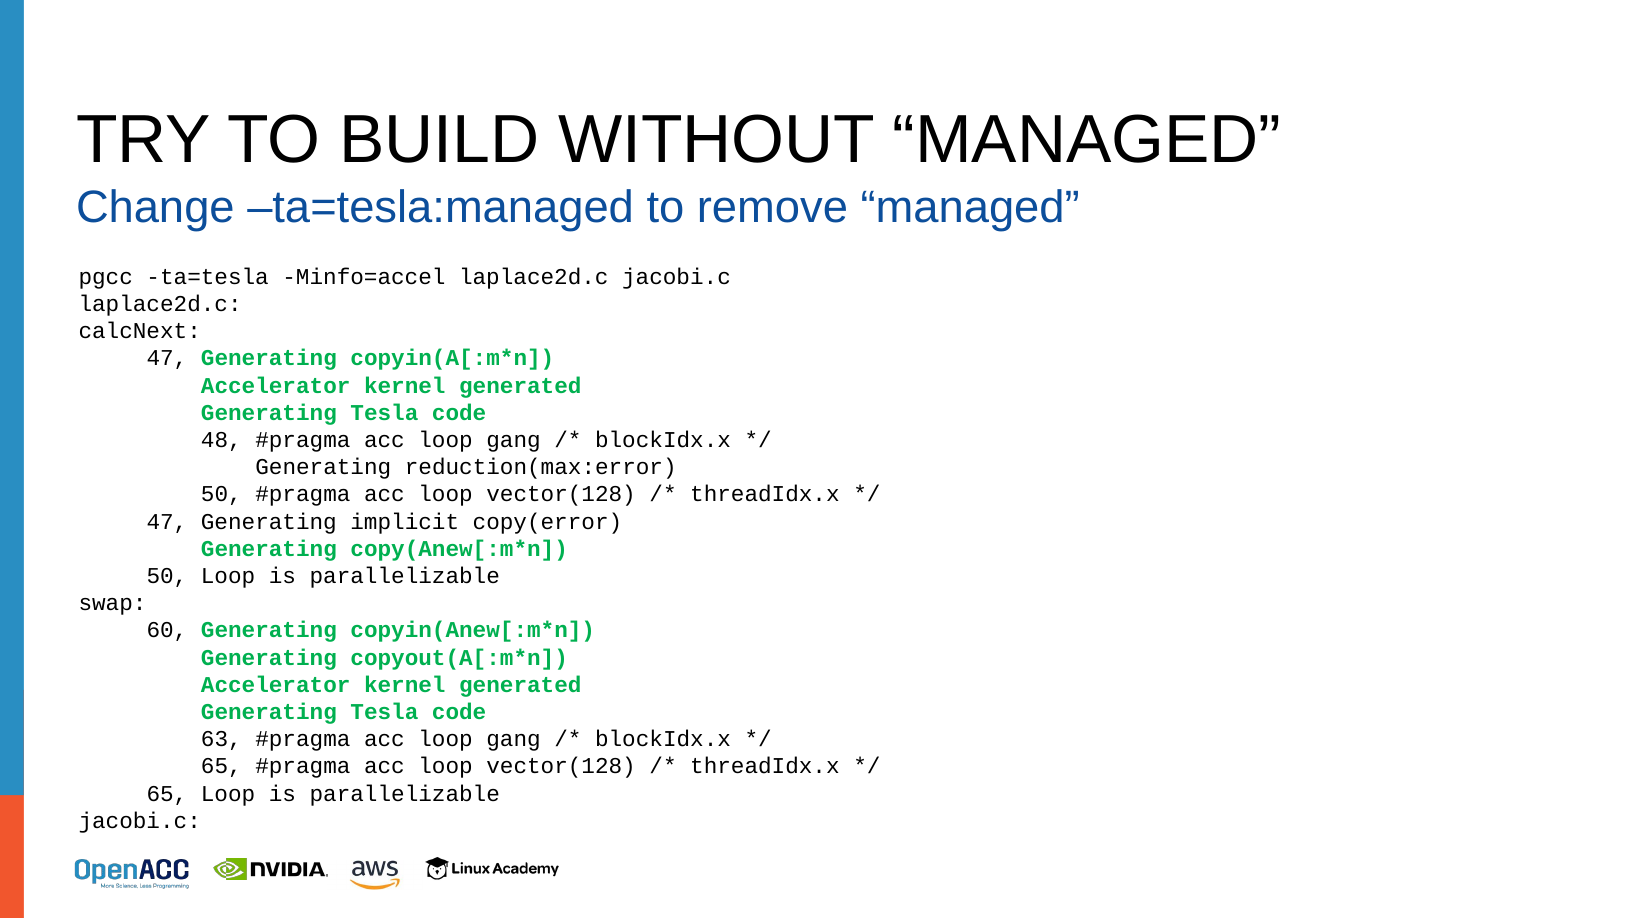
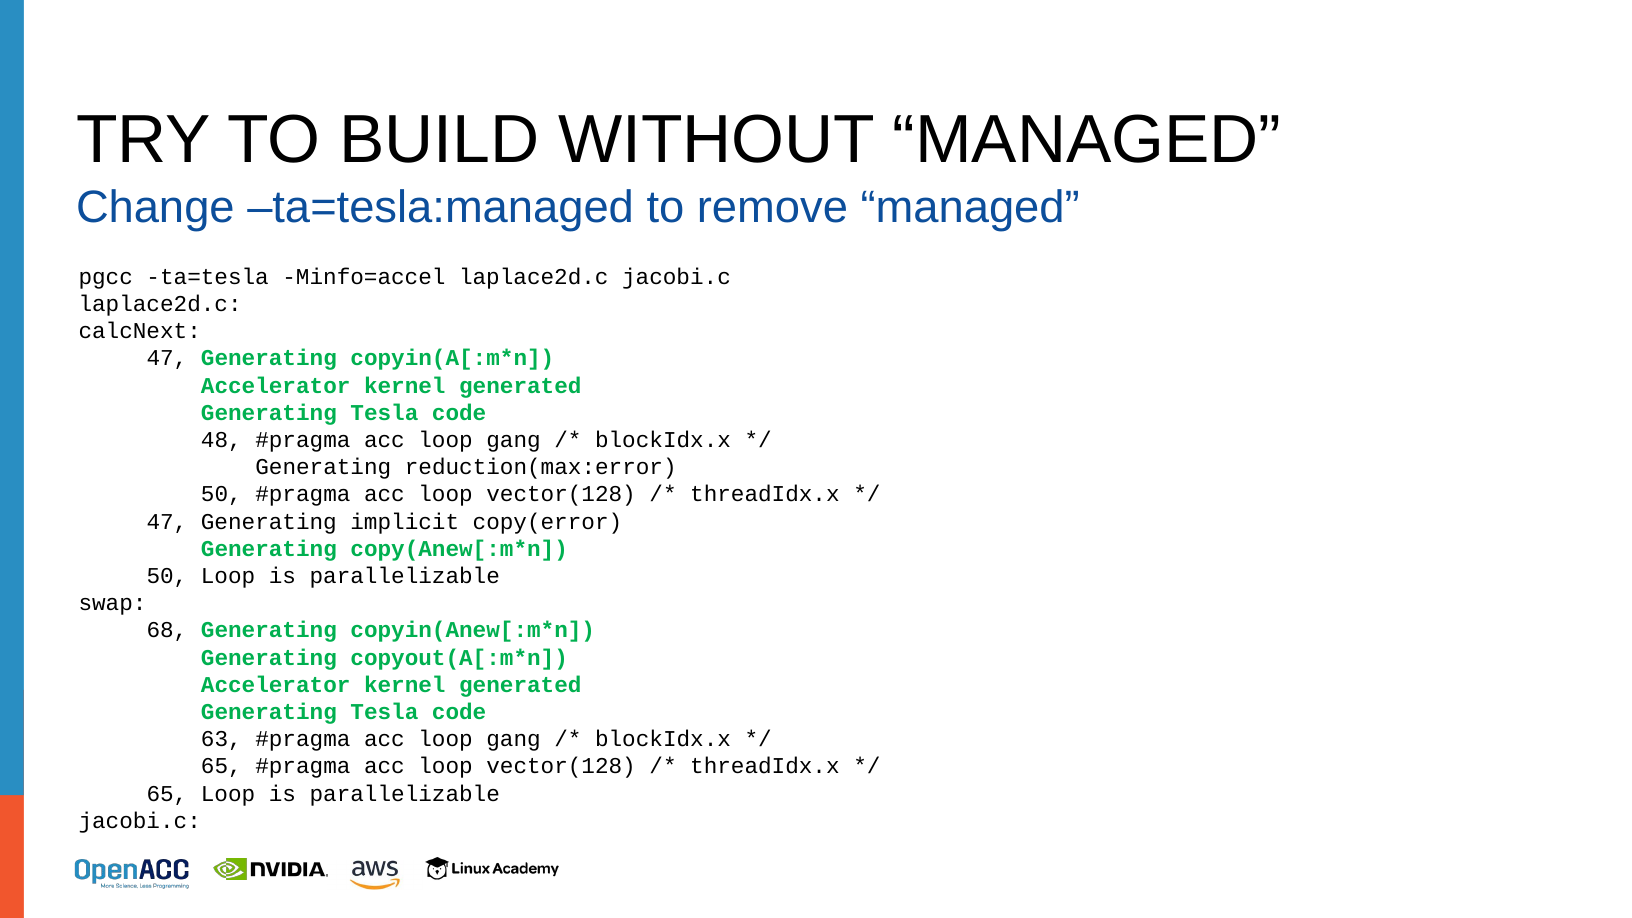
60: 60 -> 68 (167, 630)
